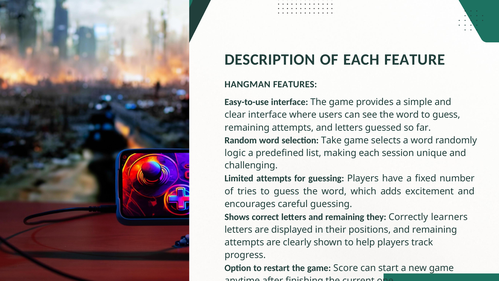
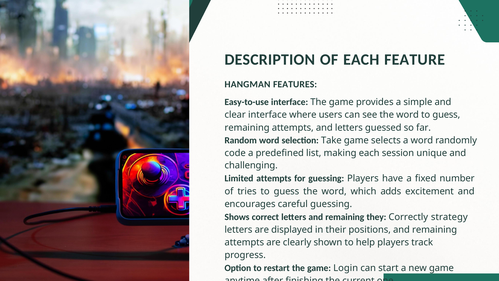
logic: logic -> code (235, 153)
learners: learners -> strategy (449, 217)
Score: Score -> Login (346, 268)
